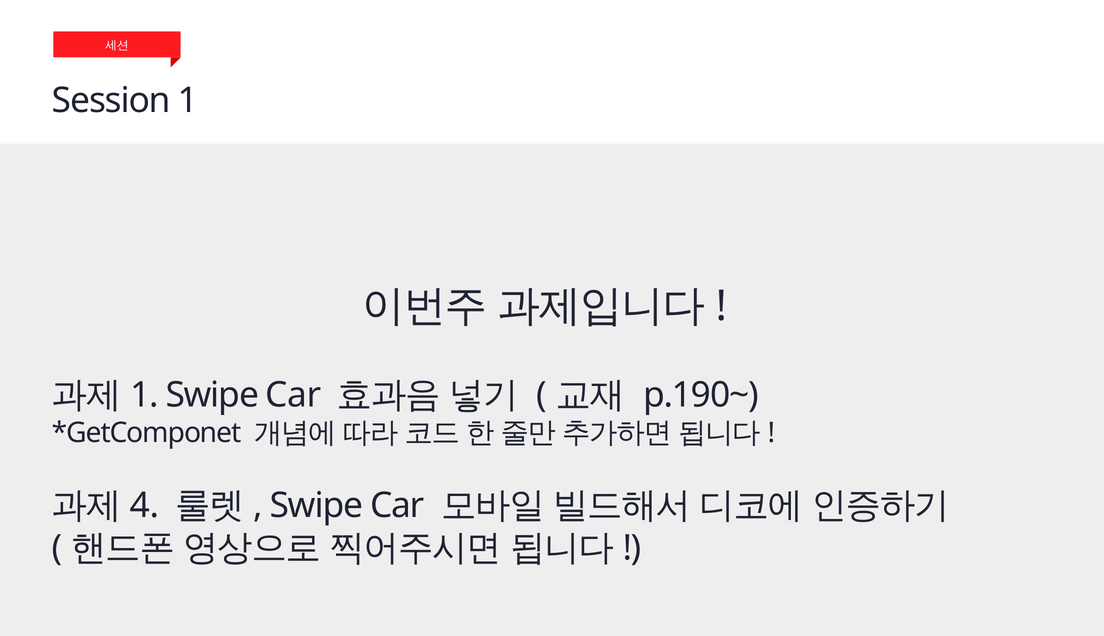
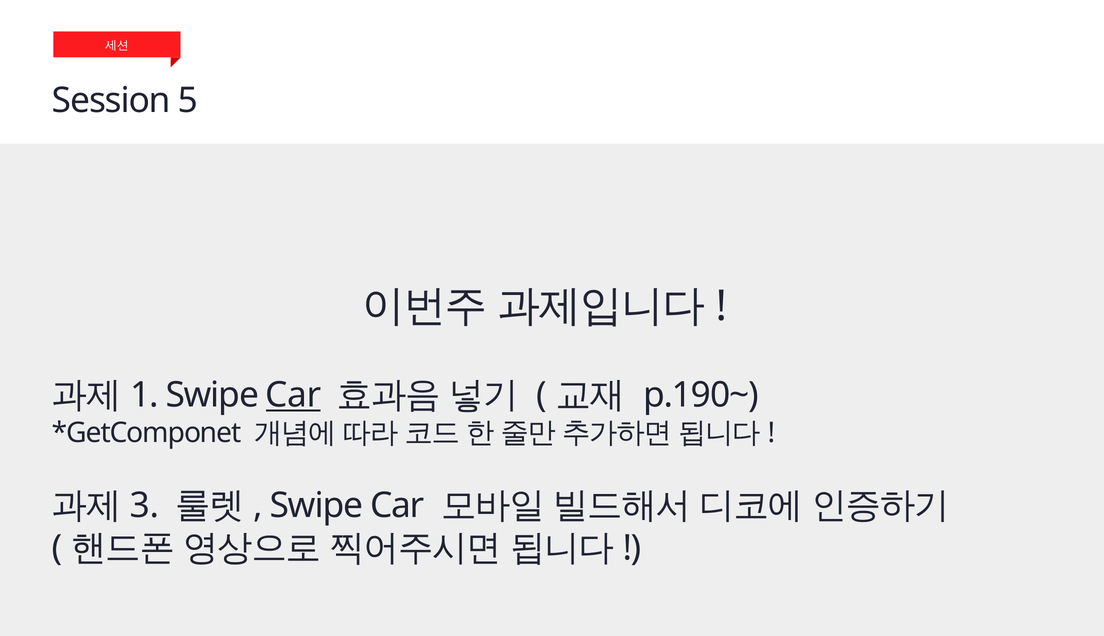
Session 1: 1 -> 5 (188, 101)
Car underline: none -> present (293, 395)
4: 4 -> 3 (145, 505)
